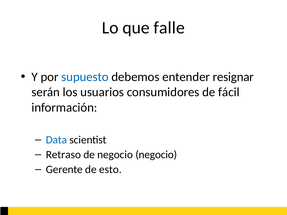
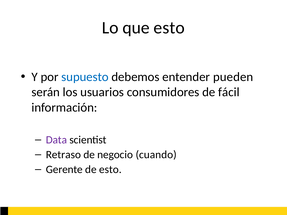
que falle: falle -> esto (169, 28)
resignar: resignar -> pueden (233, 77)
Data colour: blue -> purple (56, 140)
negocio negocio: negocio -> cuando (156, 155)
